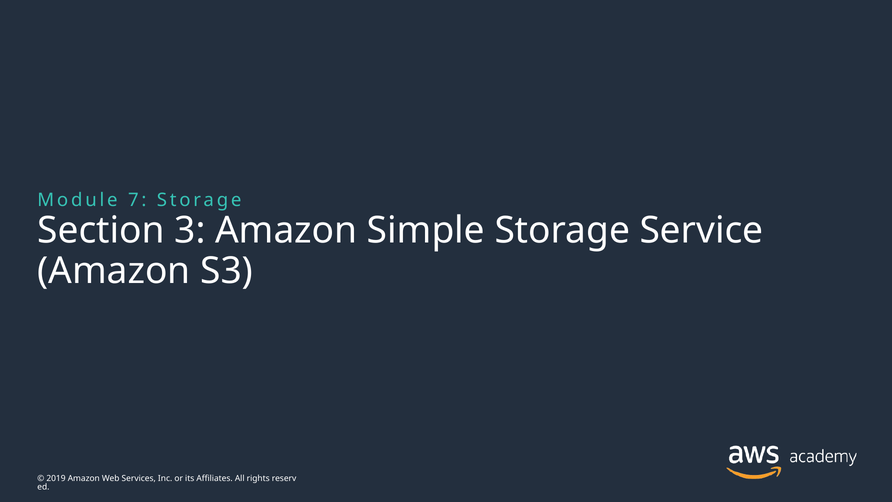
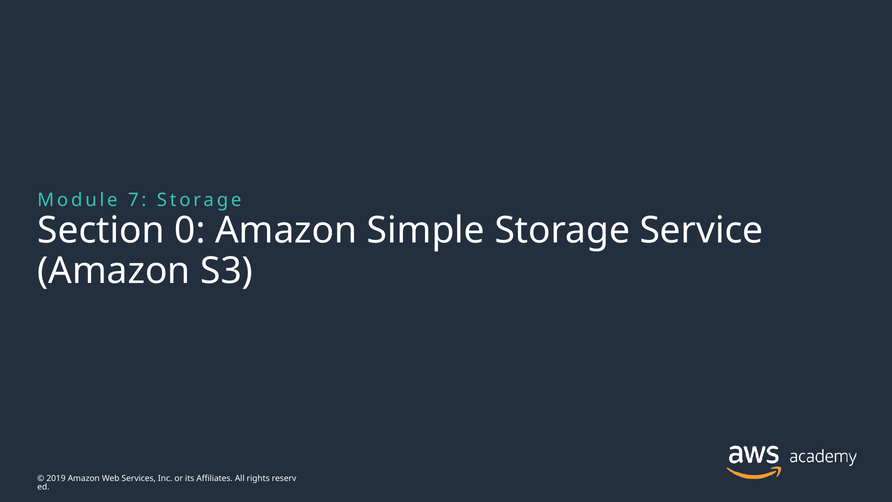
3: 3 -> 0 (190, 231)
